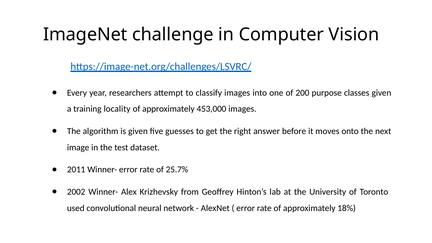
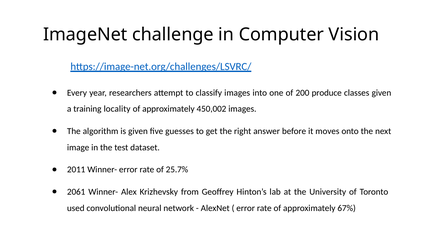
purpose: purpose -> produce (327, 93)
453,000: 453,000 -> 450,002 (211, 109)
2002: 2002 -> 2061 (76, 192)
18%: 18% -> 67% (347, 208)
